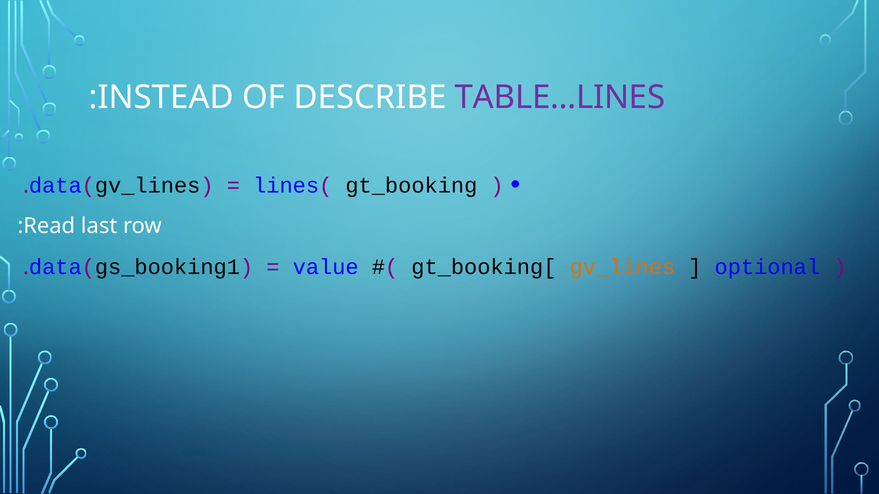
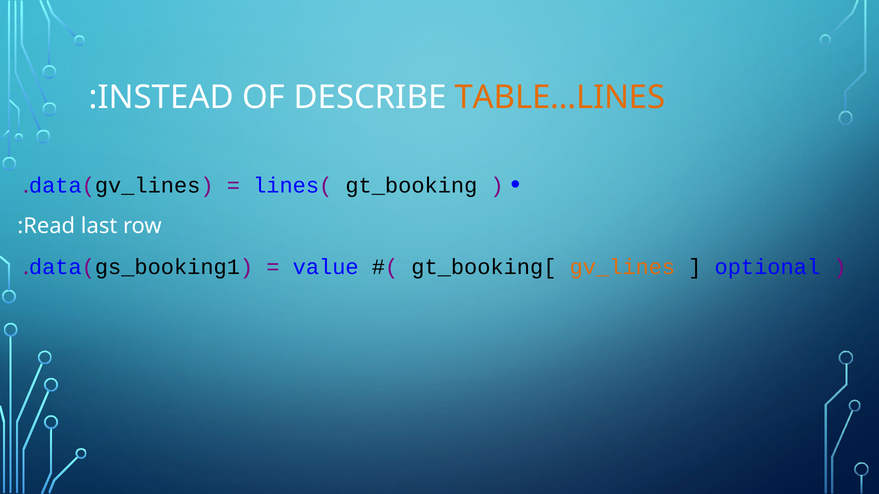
TABLE…LINES colour: purple -> orange (560, 98)
